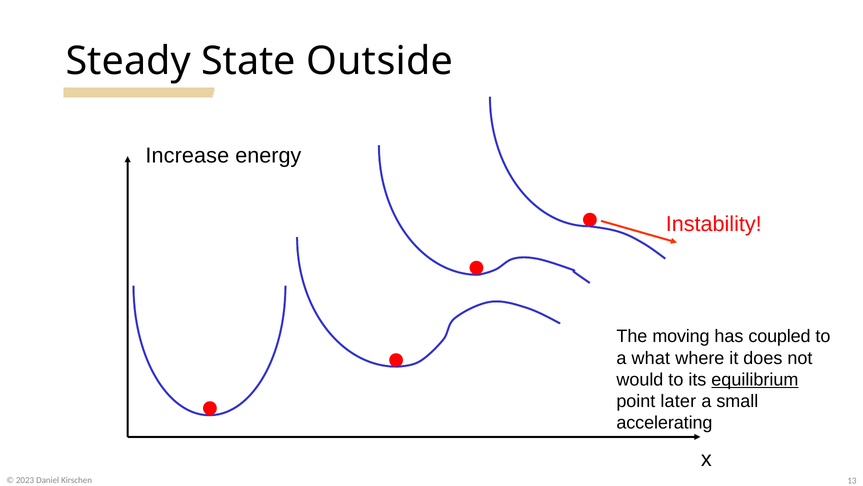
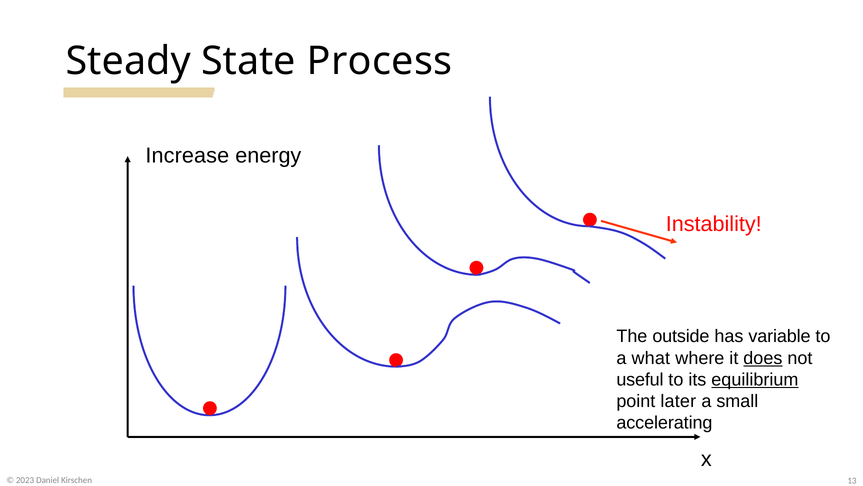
Outside: Outside -> Process (380, 61)
moving: moving -> outside (681, 336)
coupled: coupled -> variable (779, 336)
does underline: none -> present (763, 358)
would: would -> useful (640, 379)
